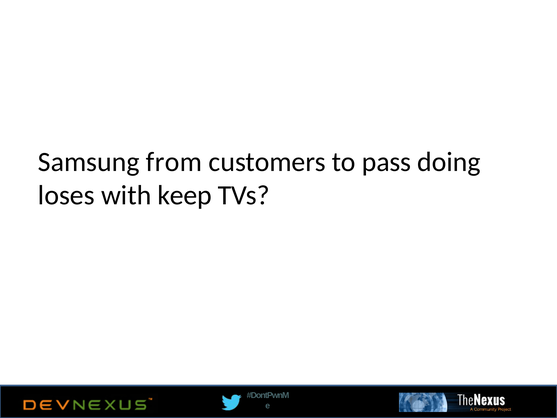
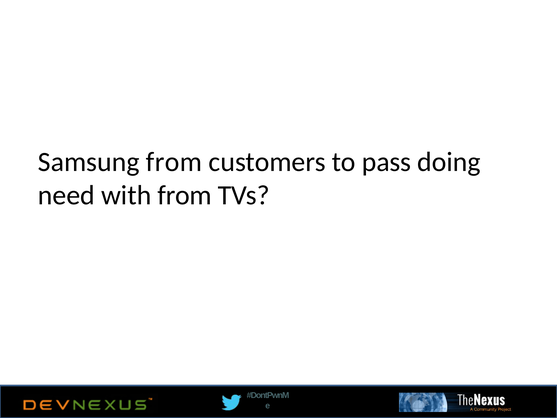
loses: loses -> need (66, 195)
with keep: keep -> from (185, 195)
